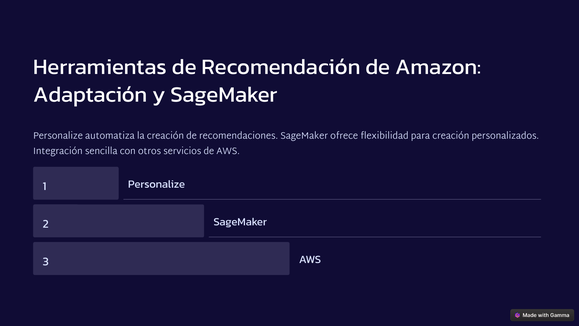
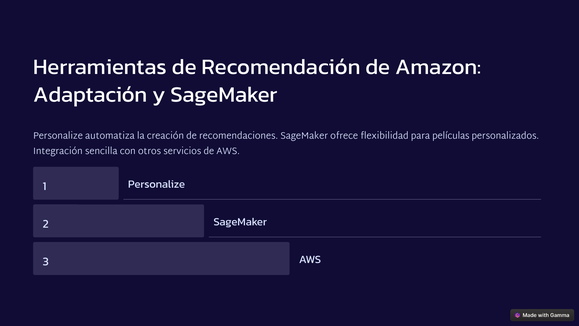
para creación: creación -> películas (451, 136)
